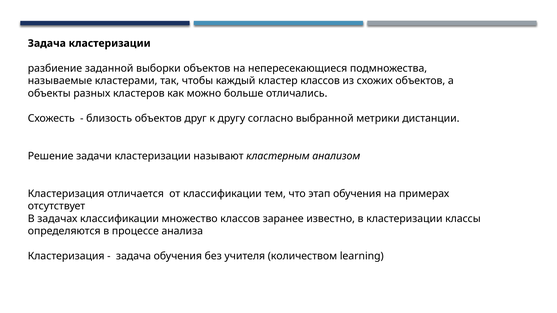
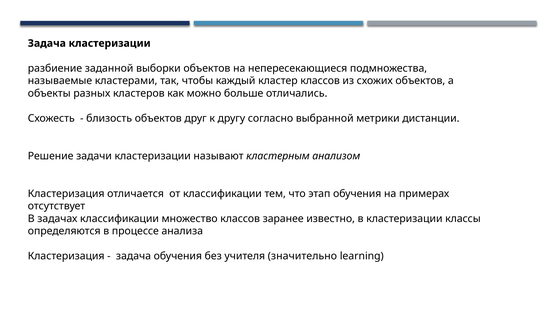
количеством: количеством -> значительно (302, 256)
